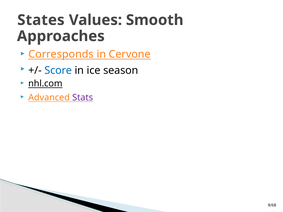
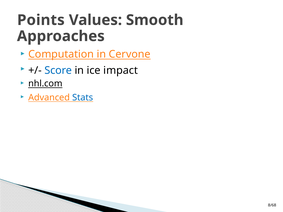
States: States -> Points (41, 20)
Corresponds: Corresponds -> Computation (61, 54)
season: season -> impact (121, 70)
Stats colour: purple -> blue (83, 98)
